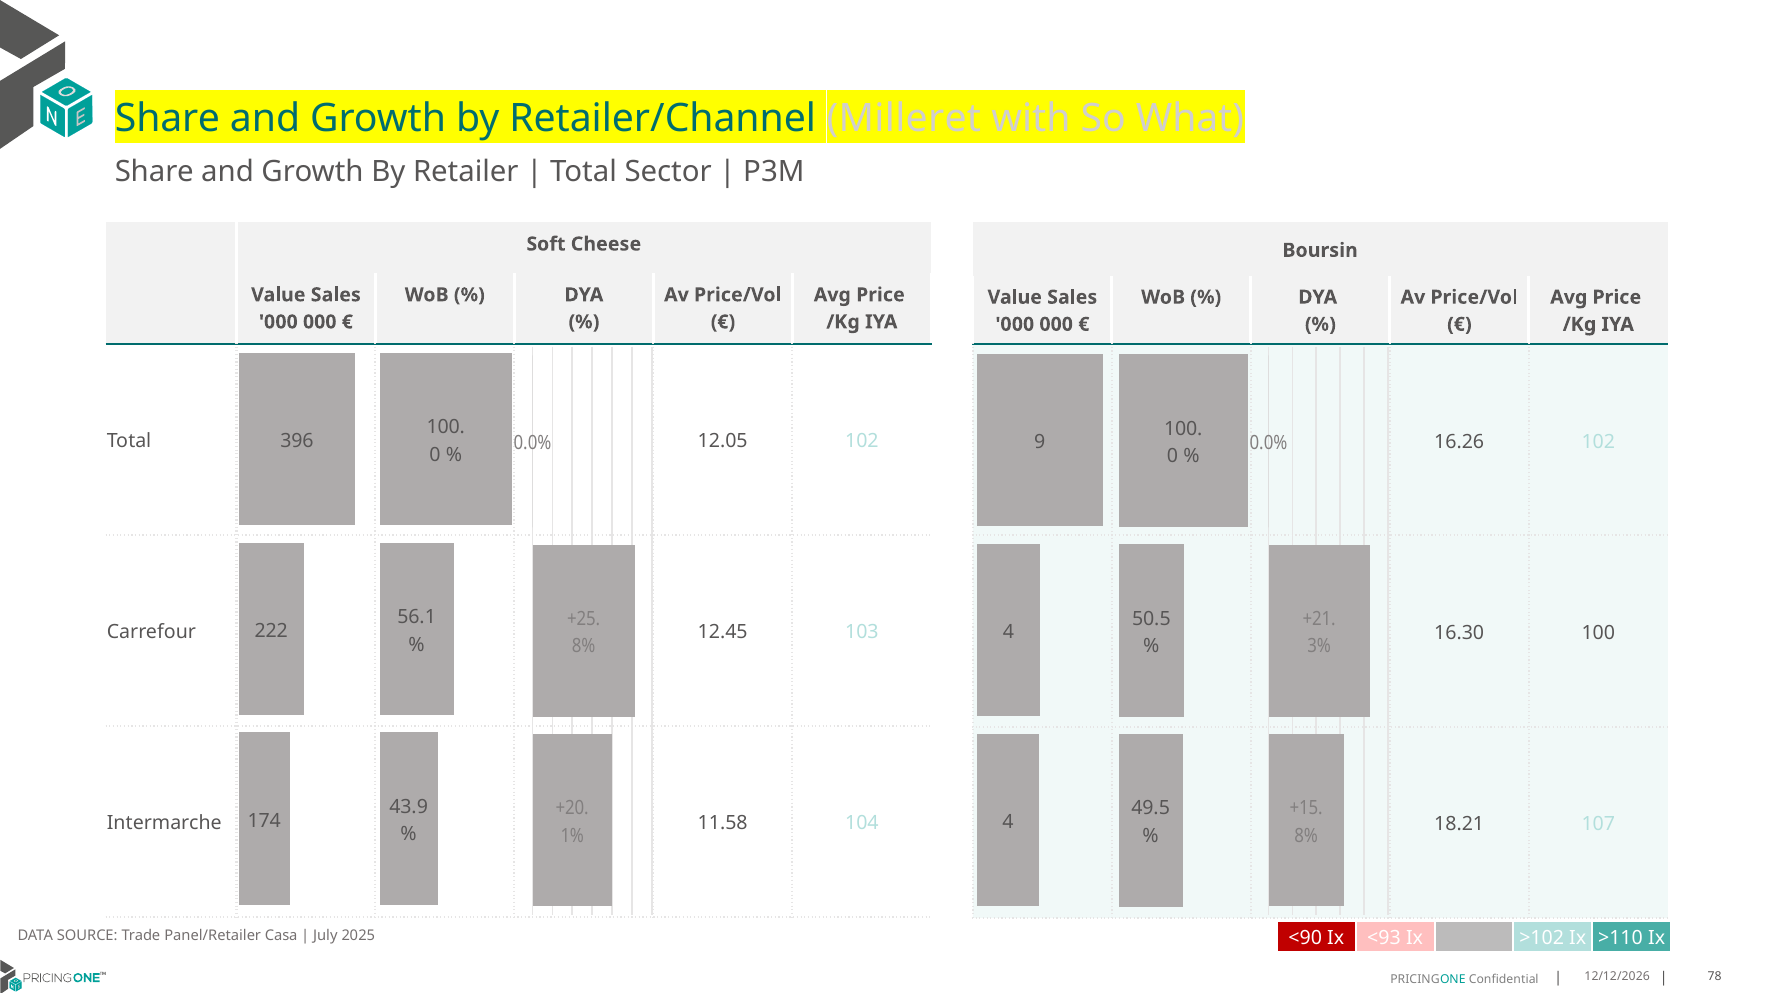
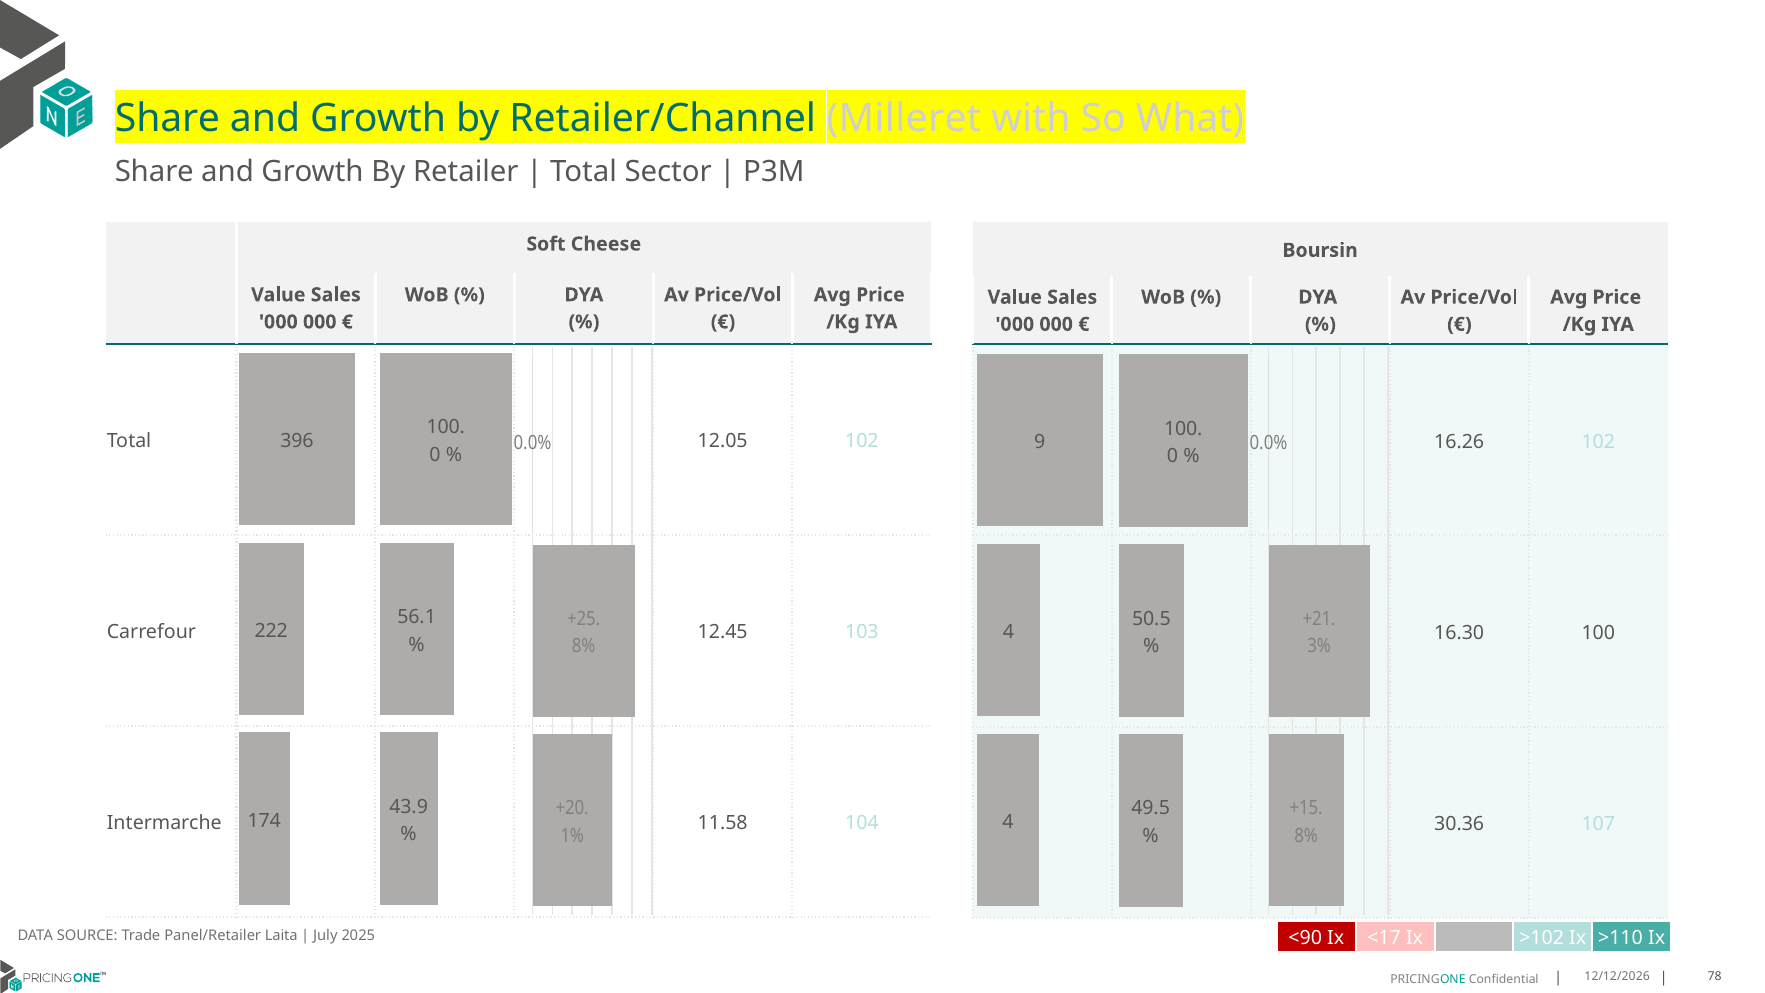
18.21: 18.21 -> 30.36 (1459, 824)
Casa: Casa -> Laita (281, 935)
<93: <93 -> <17 (1384, 937)
